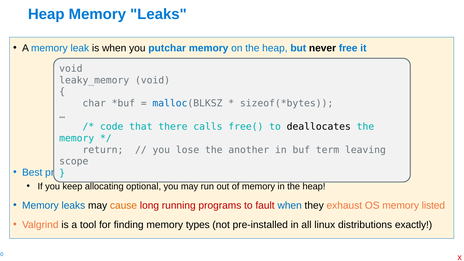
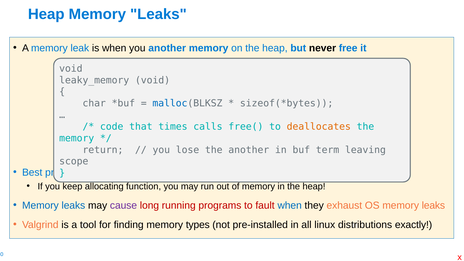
you putchar: putchar -> another (167, 48)
there: there -> times (173, 127)
deallocates colour: black -> orange (319, 127)
optional: optional -> function (144, 186)
cause colour: orange -> purple (124, 205)
OS memory listed: listed -> leaks (433, 205)
